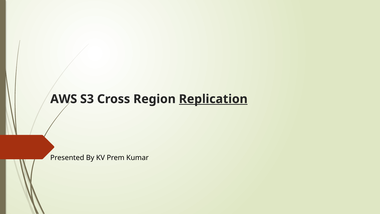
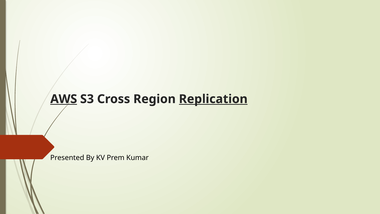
AWS underline: none -> present (64, 99)
